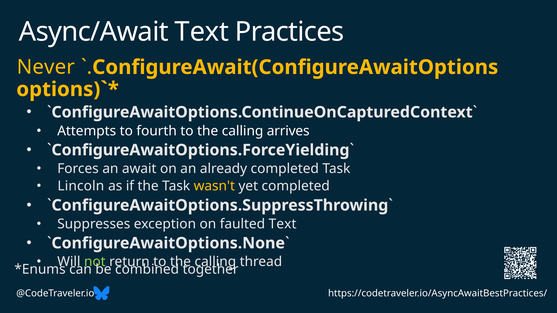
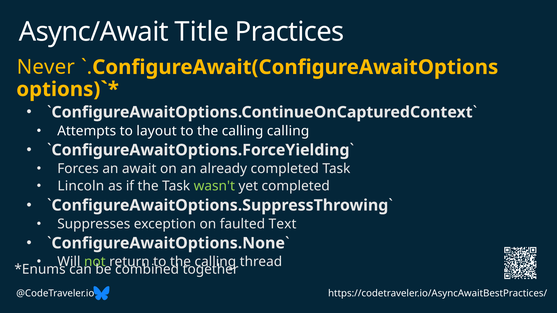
Async/Await Text: Text -> Title (202, 32)
fourth: fourth -> layout (157, 131)
calling arrives: arrives -> calling (288, 131)
wasn't colour: yellow -> light green (214, 186)
